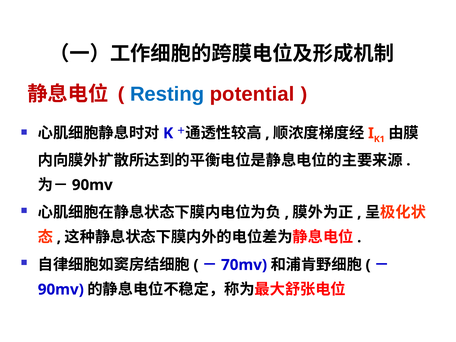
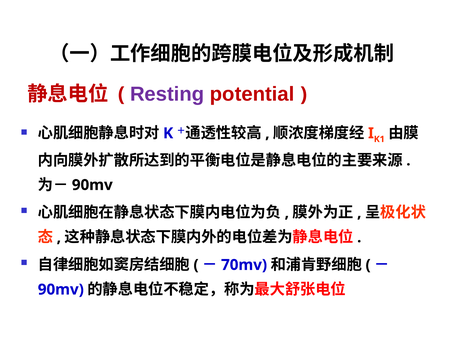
Resting colour: blue -> purple (167, 94)
